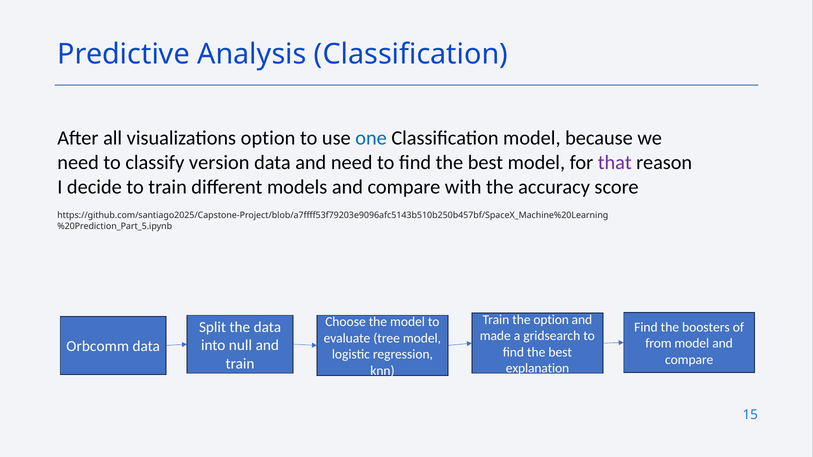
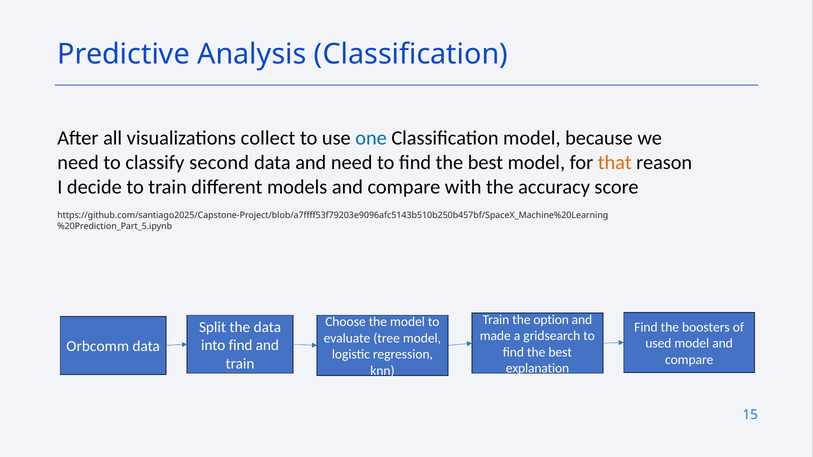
visualizations option: option -> collect (268, 138)
version: version -> second (219, 163)
that colour: purple -> orange (615, 163)
from: from -> used (658, 344)
into null: null -> find (241, 346)
